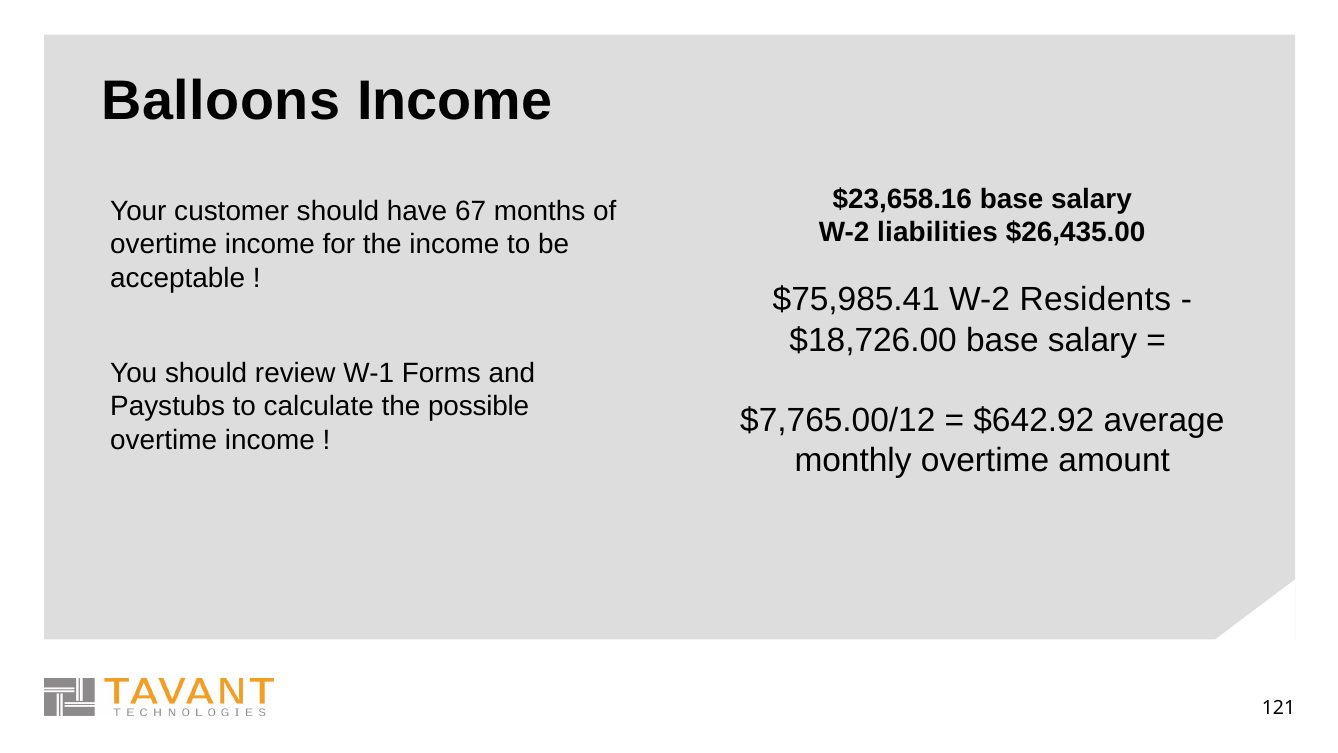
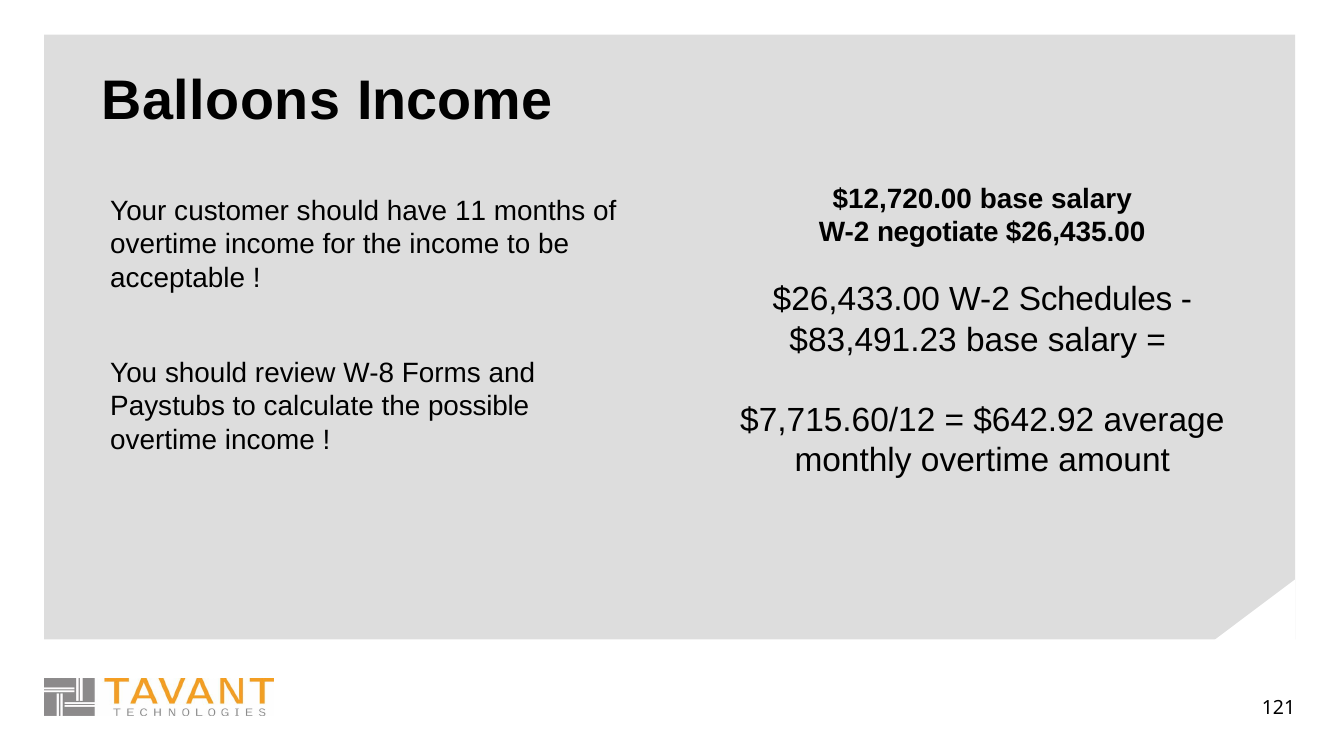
$23,658.16: $23,658.16 -> $12,720.00 (902, 199)
67: 67 -> 11 (471, 211)
liabilities: liabilities -> negotiate (938, 232)
$75,985.41: $75,985.41 -> $26,433.00 (856, 300)
Residents: Residents -> Schedules (1096, 300)
$18,726.00: $18,726.00 -> $83,491.23 (873, 340)
W-1: W-1 -> W-8 (369, 373)
$7,765.00/12: $7,765.00/12 -> $7,715.60/12 (838, 420)
